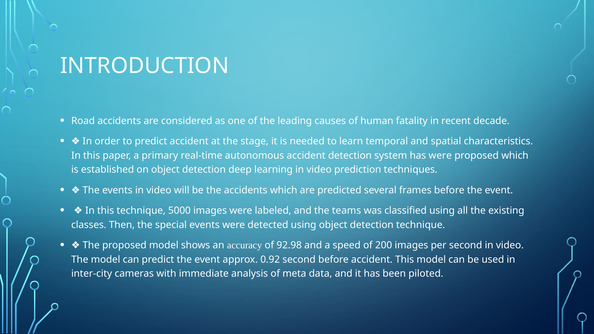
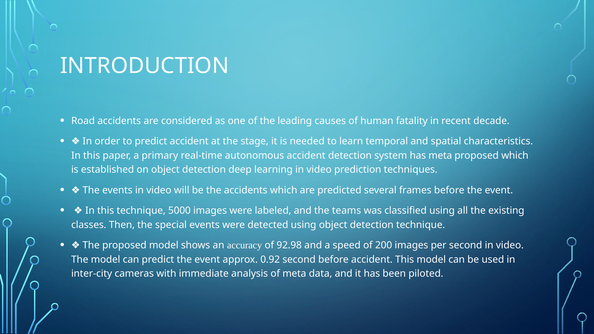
has were: were -> meta (440, 156)
